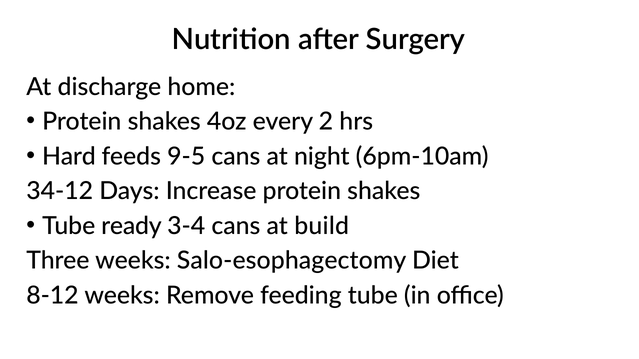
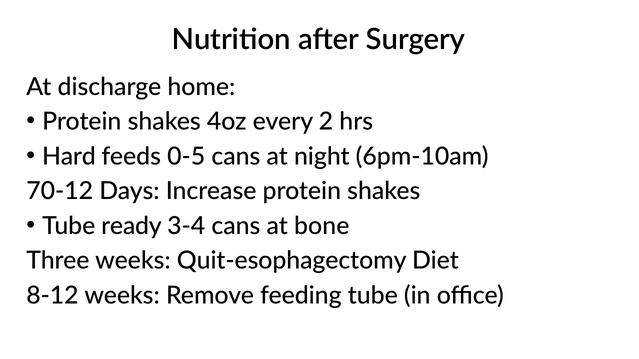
9-5: 9-5 -> 0-5 (186, 157)
34-12: 34-12 -> 70-12 (60, 191)
build: build -> bone (322, 226)
Salo-esophagectomy: Salo-esophagectomy -> Quit-esophagectomy (292, 261)
